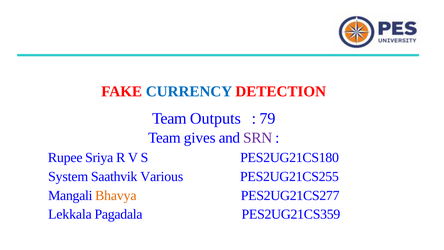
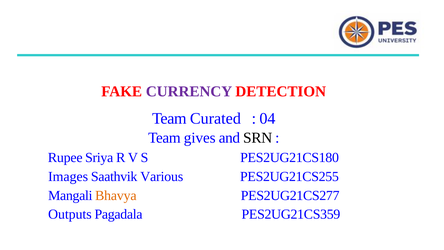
CURRENCY colour: blue -> purple (189, 91)
Outputs: Outputs -> Curated (215, 119)
79: 79 -> 04 (267, 119)
SRN colour: purple -> black (258, 138)
System: System -> Images (68, 176)
Lekkala: Lekkala -> Outputs (70, 214)
